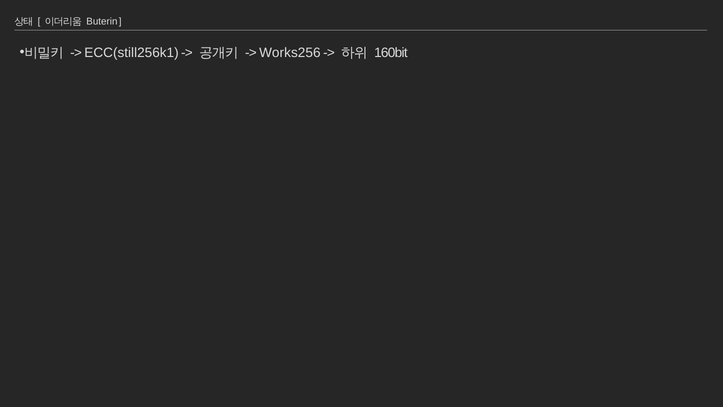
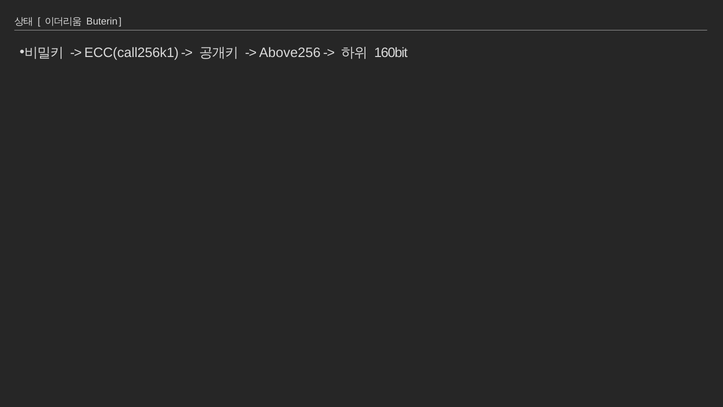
ECC(still256k1: ECC(still256k1 -> ECC(call256k1 (132, 53)
Works256: Works256 -> Above256 (290, 53)
